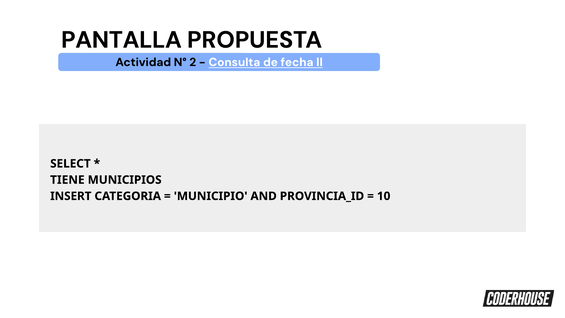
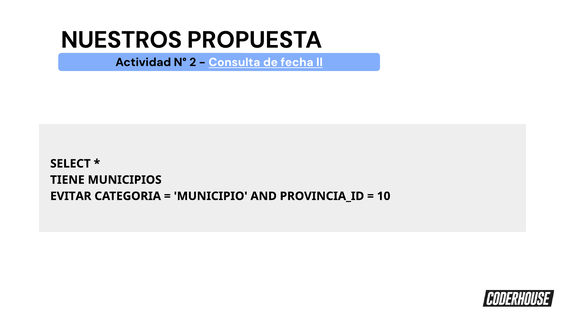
PANTALLA: PANTALLA -> NUESTROS (121, 40)
INSERT: INSERT -> EVITAR (71, 196)
